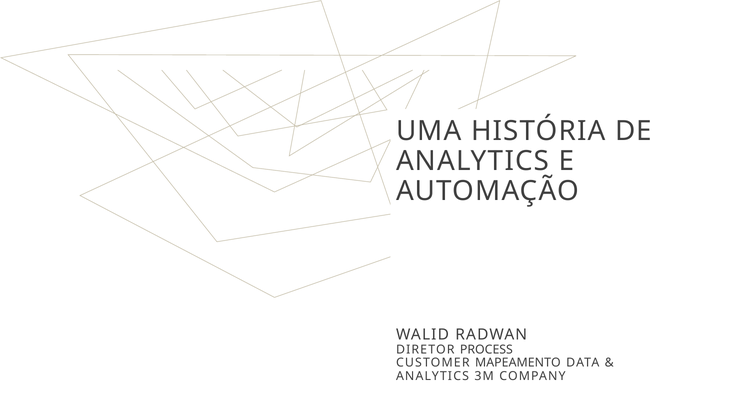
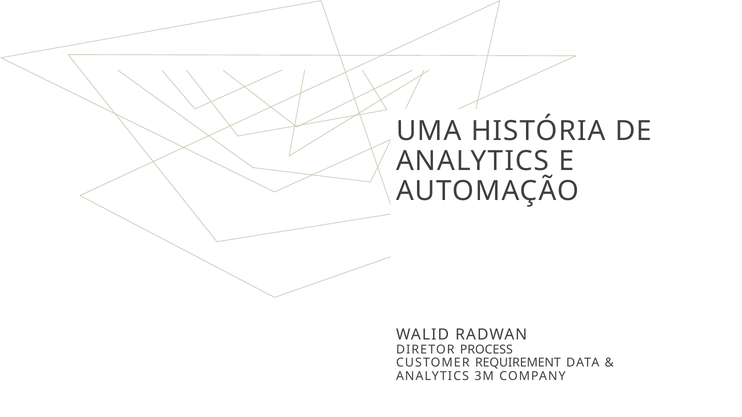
MAPEAMENTO: MAPEAMENTO -> REQUIREMENT (518, 363)
